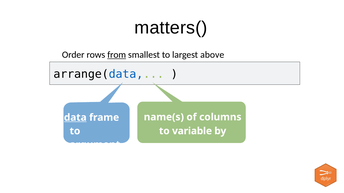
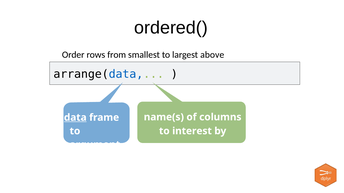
matters(: matters( -> ordered( (171, 28)
from underline: present -> none (117, 55)
variable: variable -> interest (192, 131)
